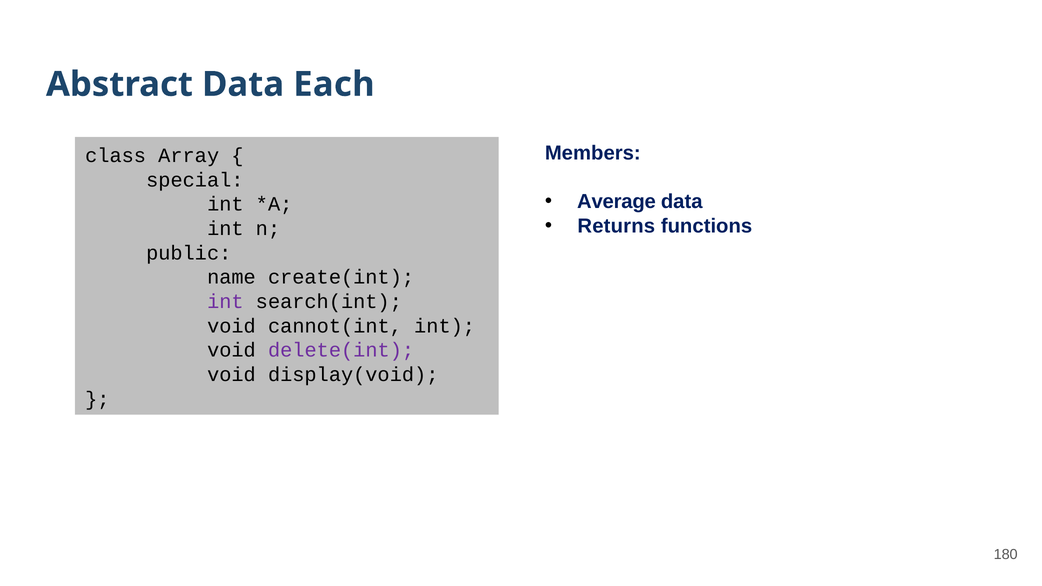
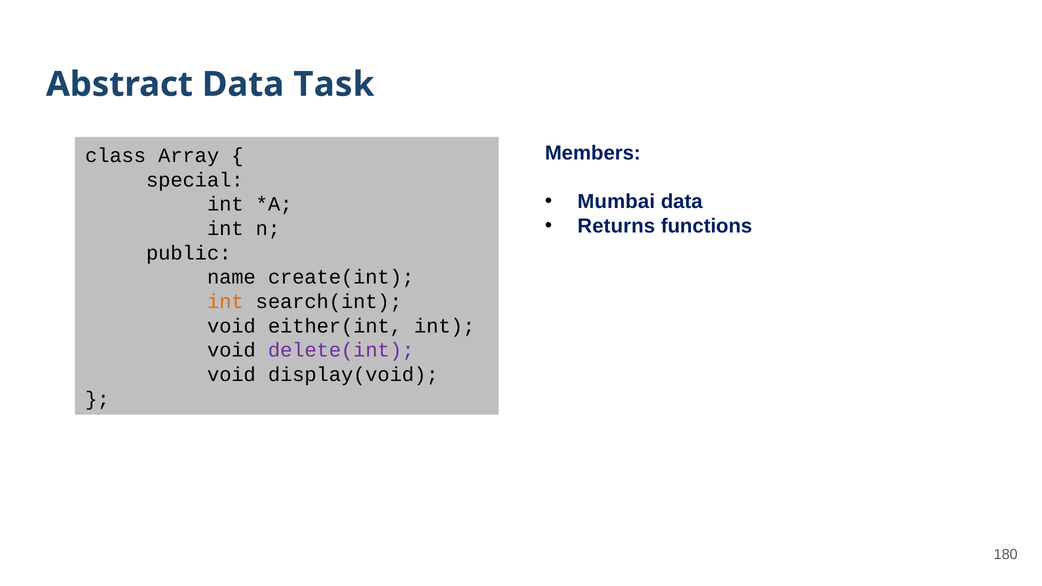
Each: Each -> Task (334, 84)
Average: Average -> Mumbai (616, 202)
int colour: purple -> orange (225, 302)
cannot(int: cannot(int -> either(int (335, 326)
